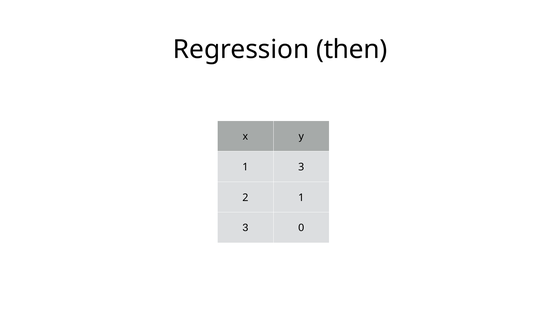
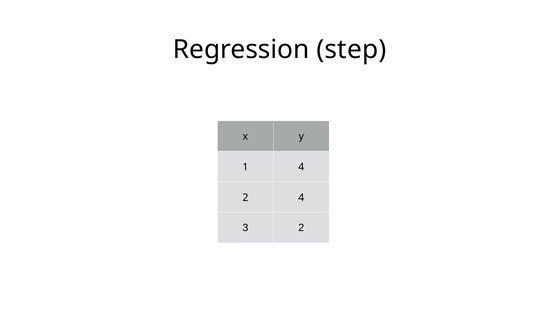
then: then -> step (351, 49)
3: 3 -> 4 (301, 167)
2 1: 1 -> 4 (301, 198)
3 0: 0 -> 2 (301, 228)
